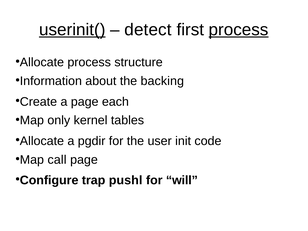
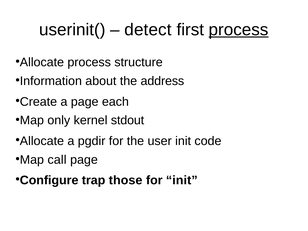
userinit( underline: present -> none (72, 30)
backing: backing -> address (162, 81)
tables: tables -> stdout (128, 120)
pushl: pushl -> those (126, 180)
for will: will -> init (182, 180)
